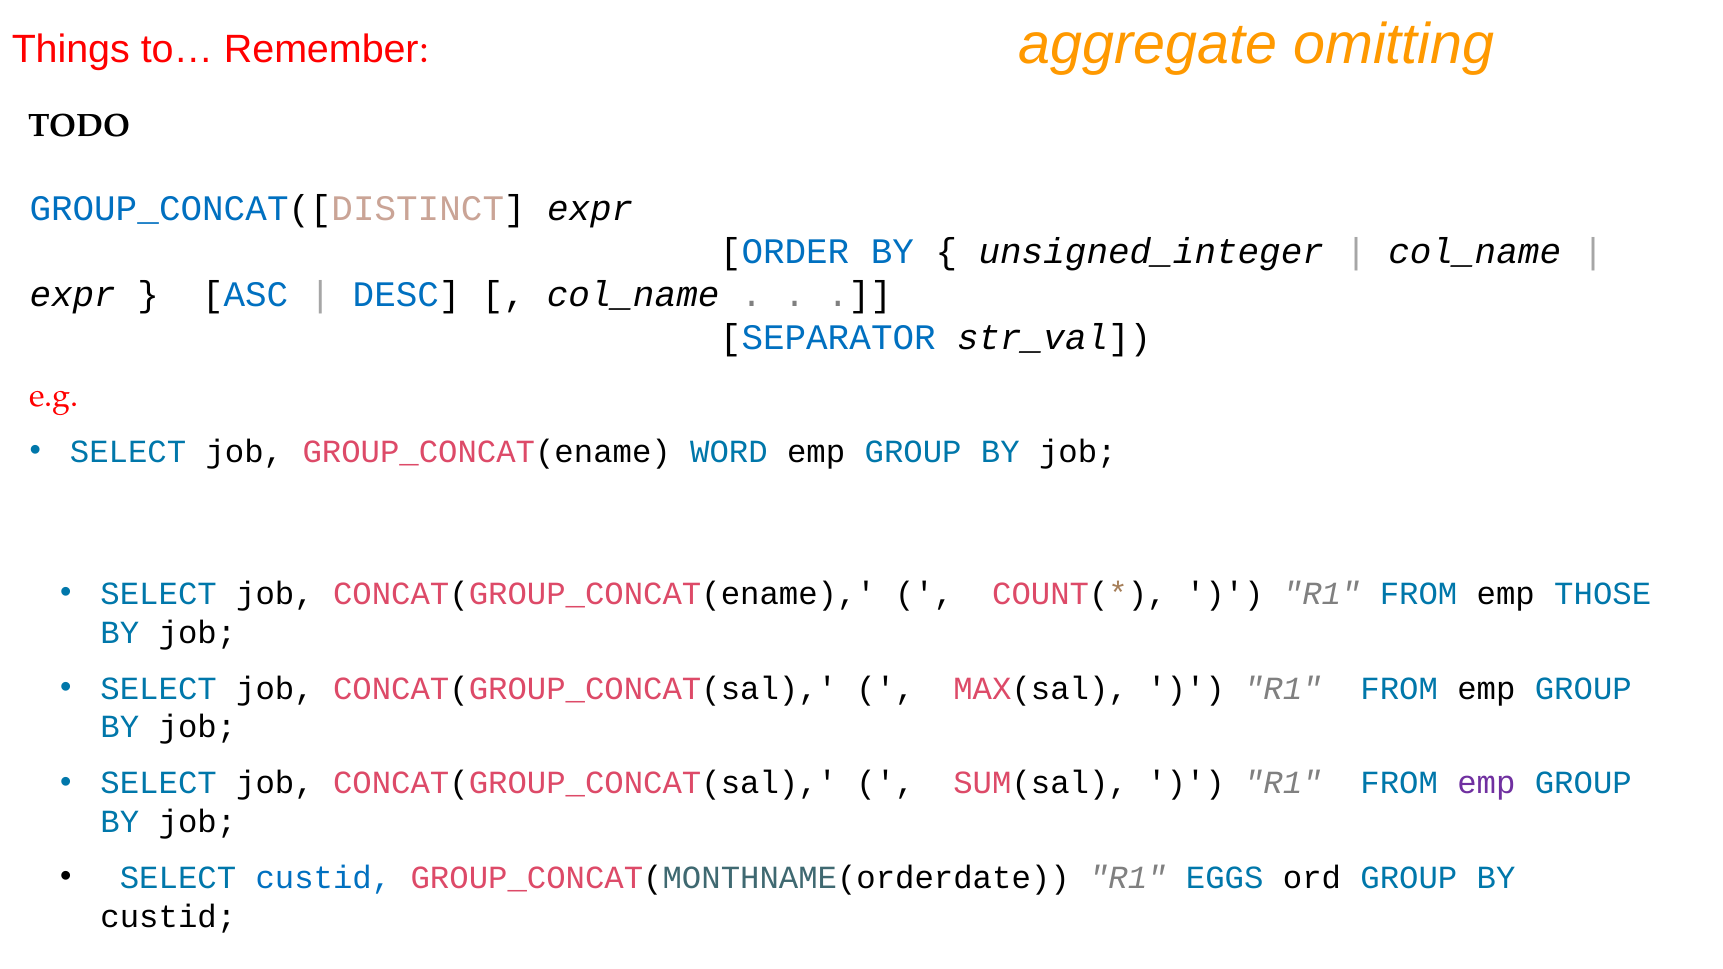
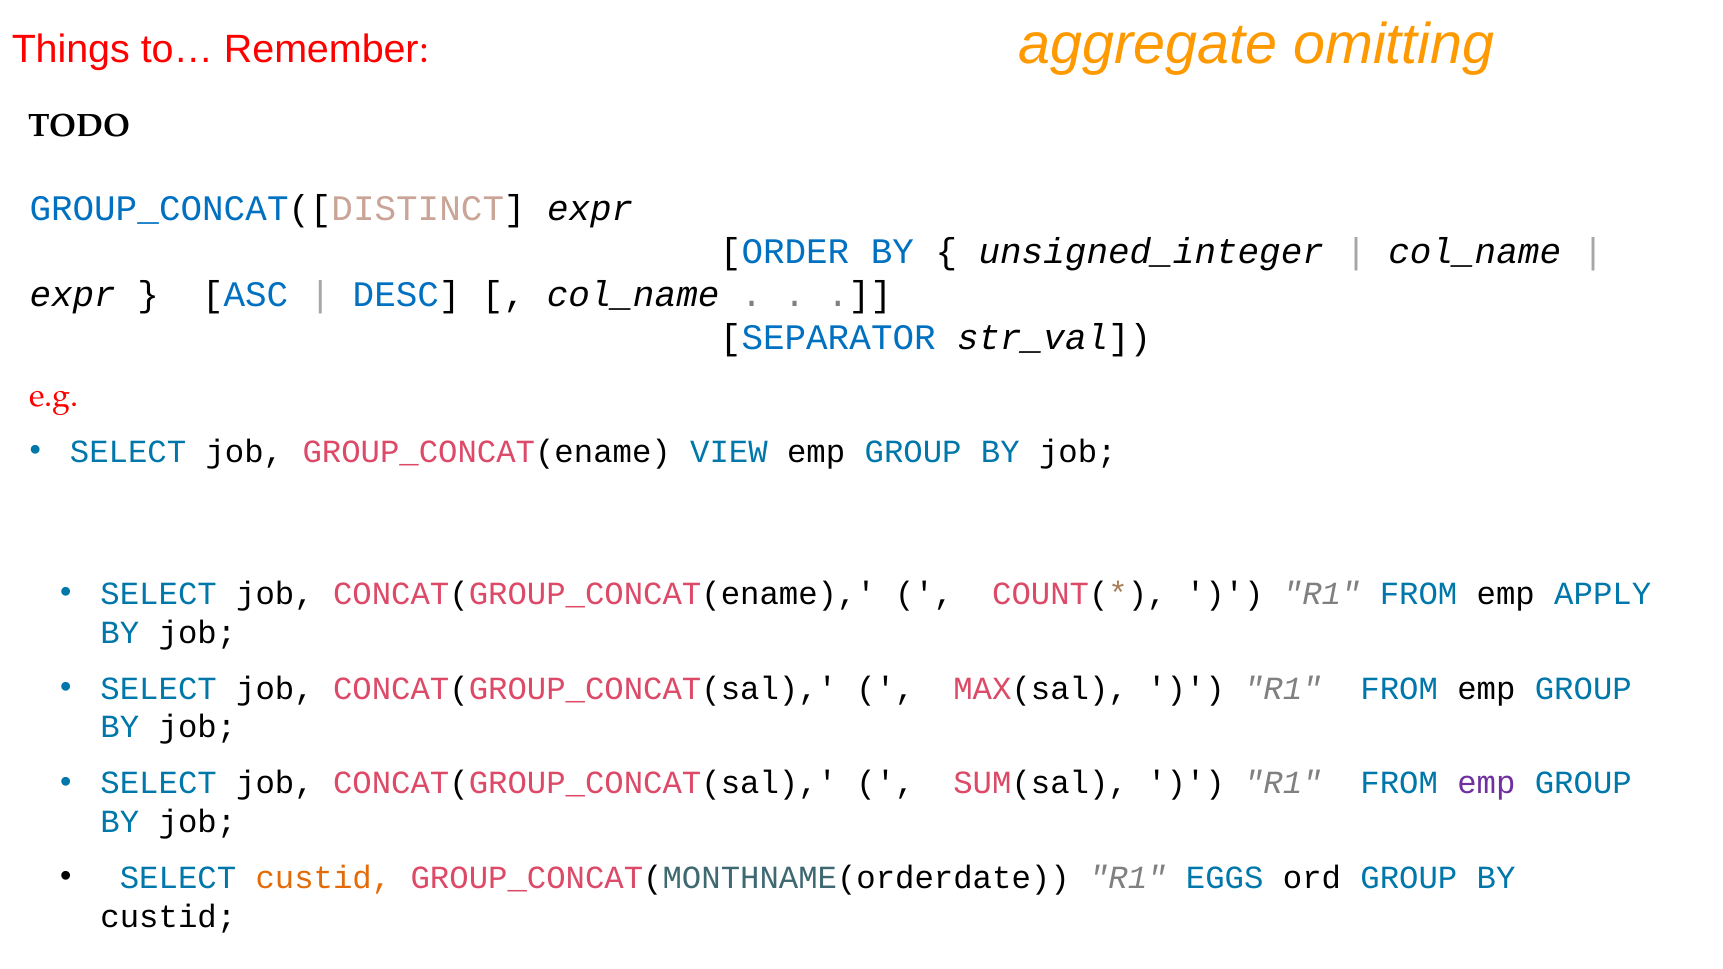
WORD: WORD -> VIEW (729, 452)
THOSE: THOSE -> APPLY (1603, 594)
custid colour: blue -> orange (323, 878)
